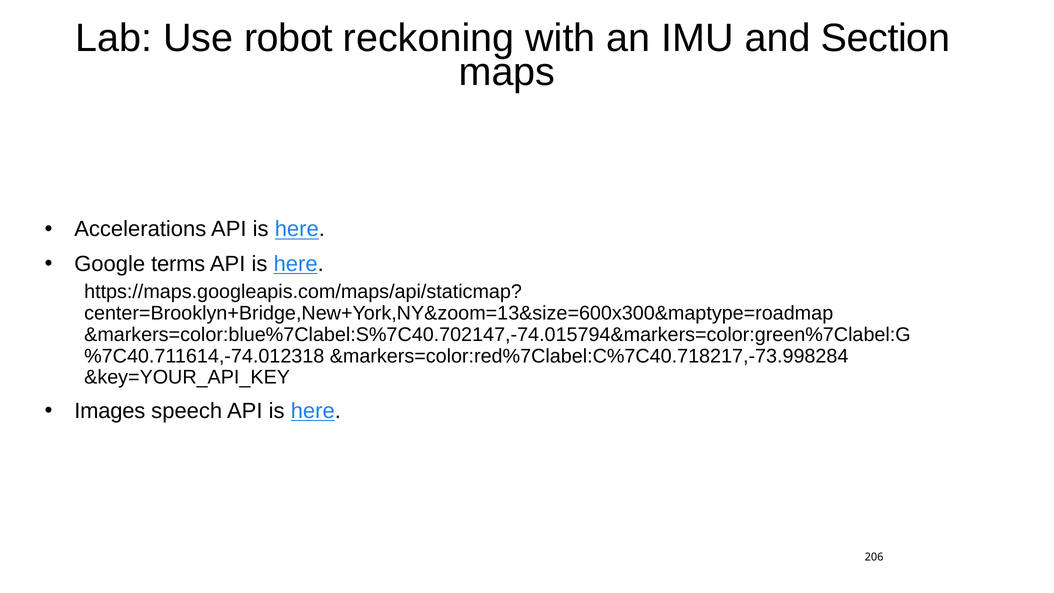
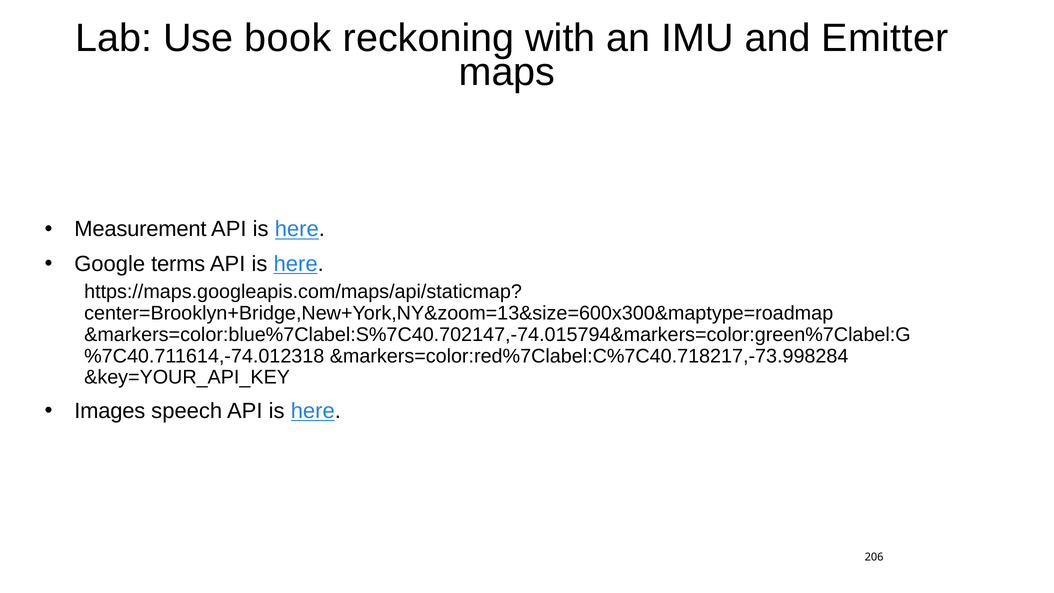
robot: robot -> book (288, 38)
Section: Section -> Emitter (885, 38)
Accelerations: Accelerations -> Measurement (140, 229)
